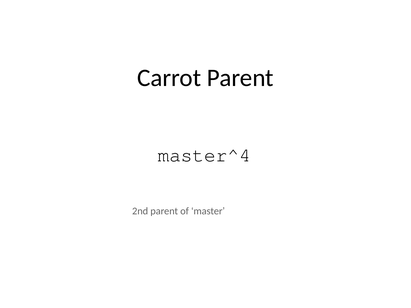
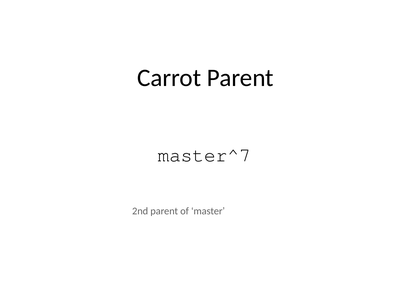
master^4: master^4 -> master^7 (204, 155)
